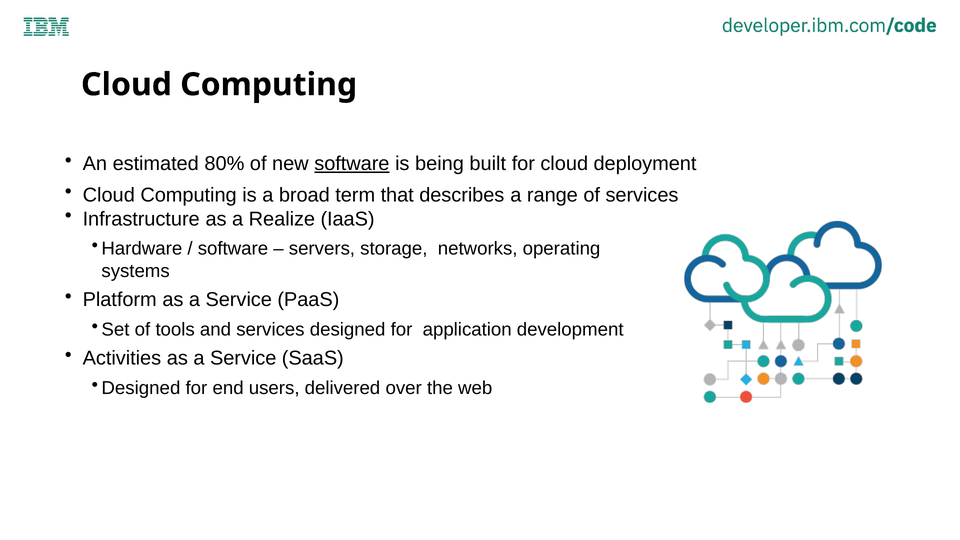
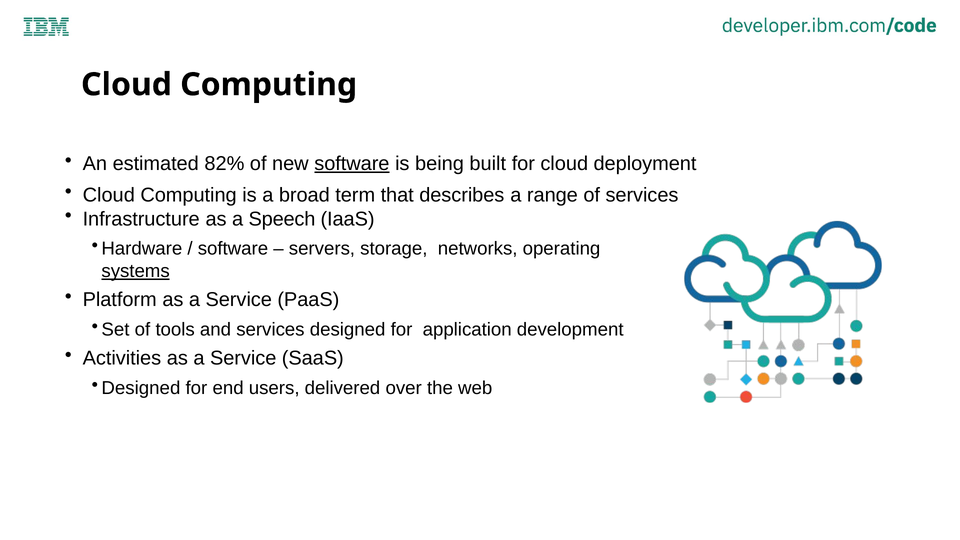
80%: 80% -> 82% (224, 164)
Realize: Realize -> Speech (282, 219)
systems underline: none -> present (136, 271)
